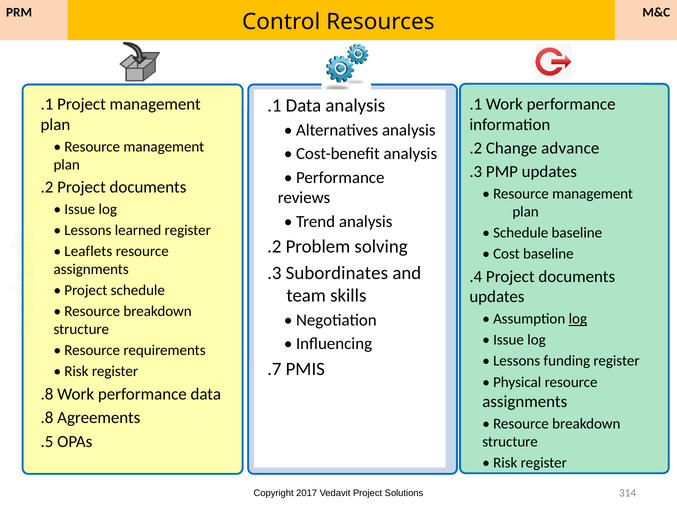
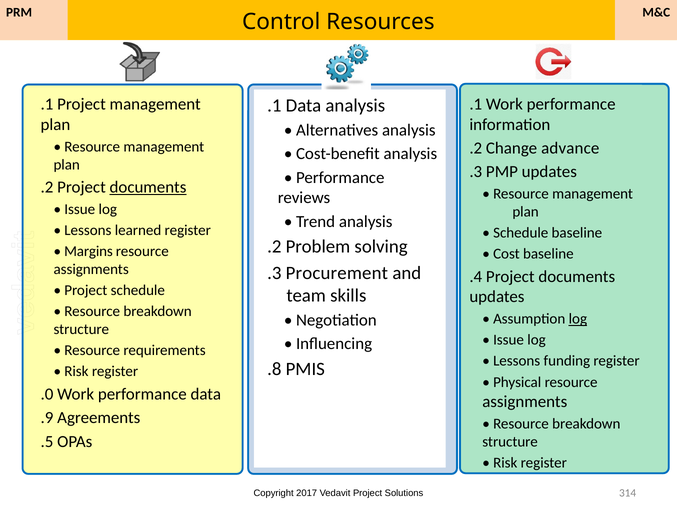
documents underline: none -> present (148, 188)
Leaflets: Leaflets -> Margins (88, 252)
Subordinates: Subordinates -> Procurement (337, 273)
.7: .7 -> .8 (274, 370)
.8: .8 -> .0 (47, 395)
.8: .8 -> .9 (47, 418)
